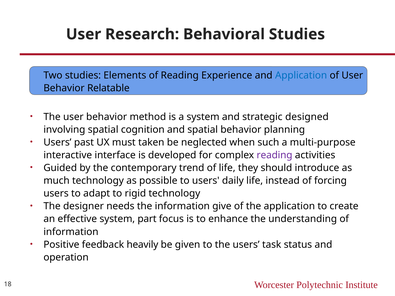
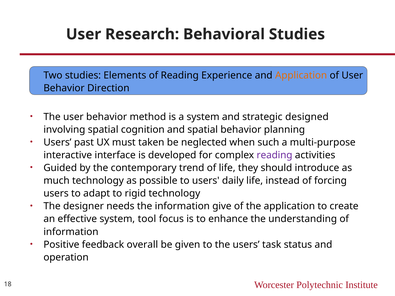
Application colour: blue -> orange (301, 75)
Relatable: Relatable -> Direction (108, 88)
part: part -> tool (147, 219)
heavily: heavily -> overall (142, 245)
